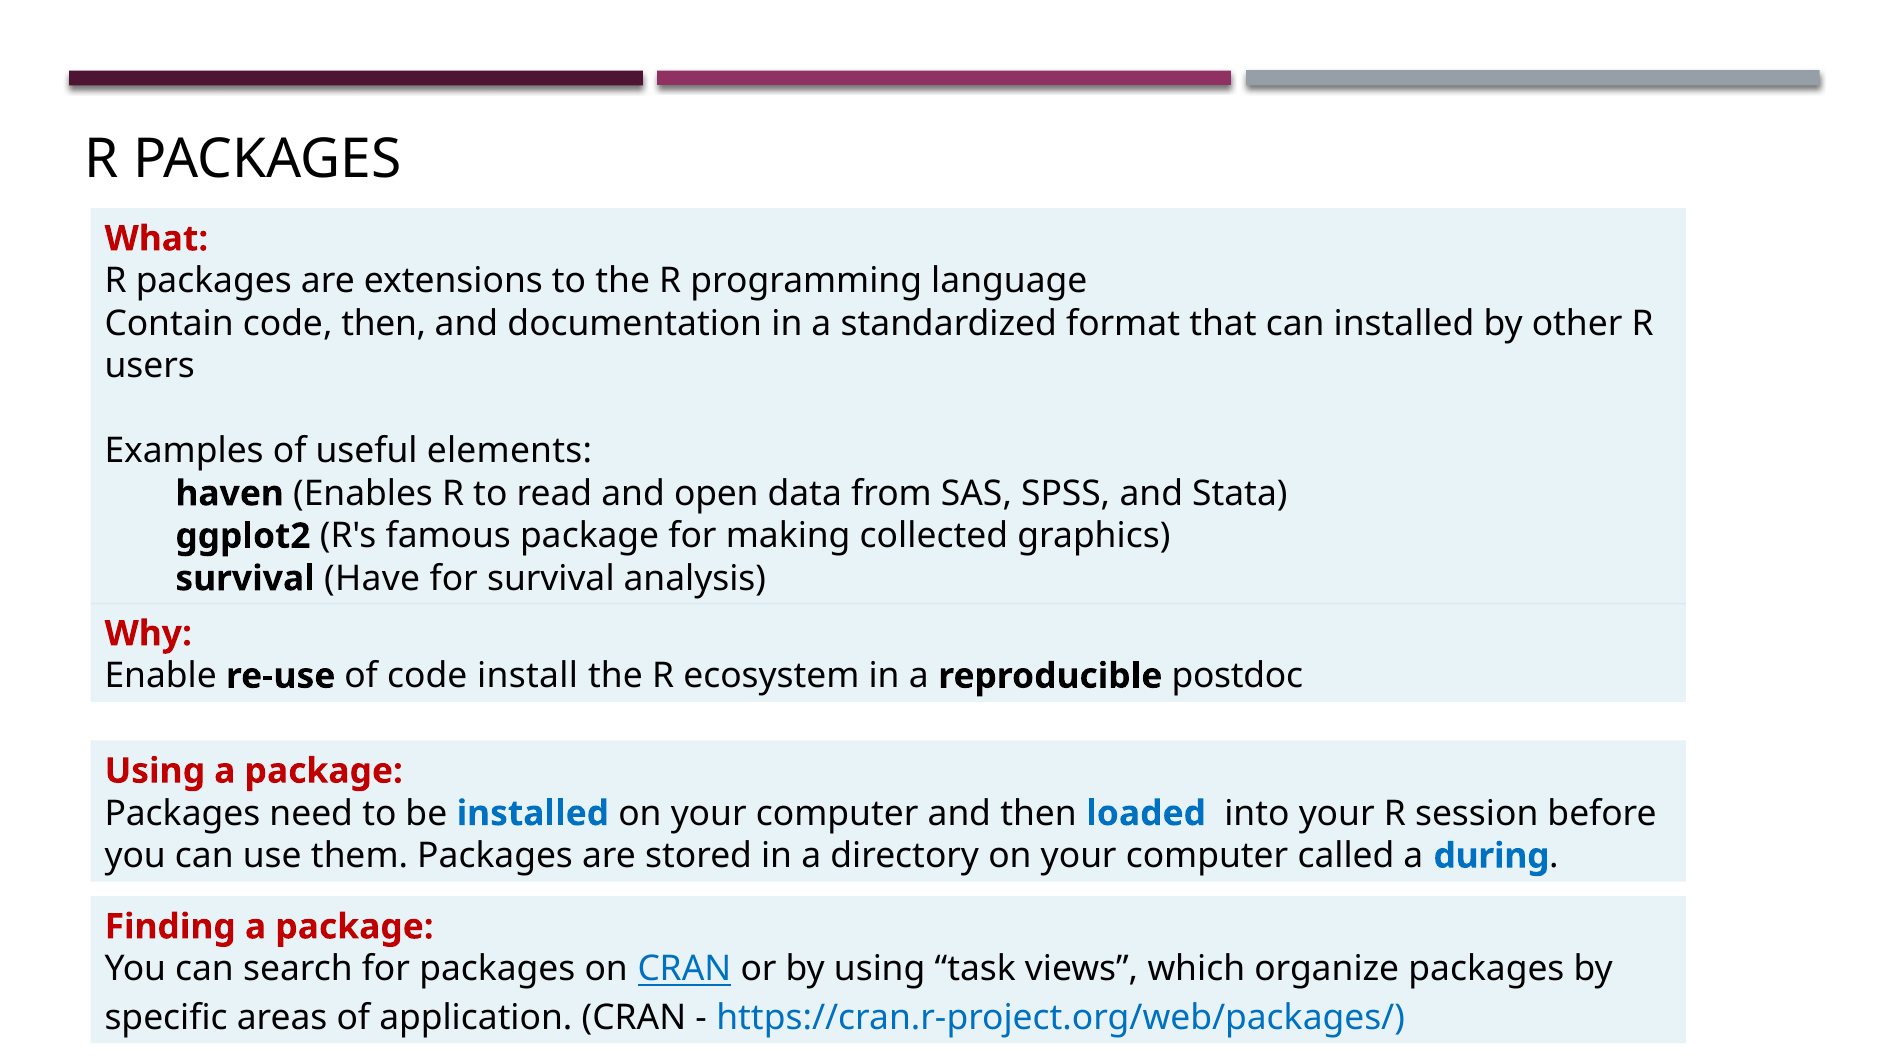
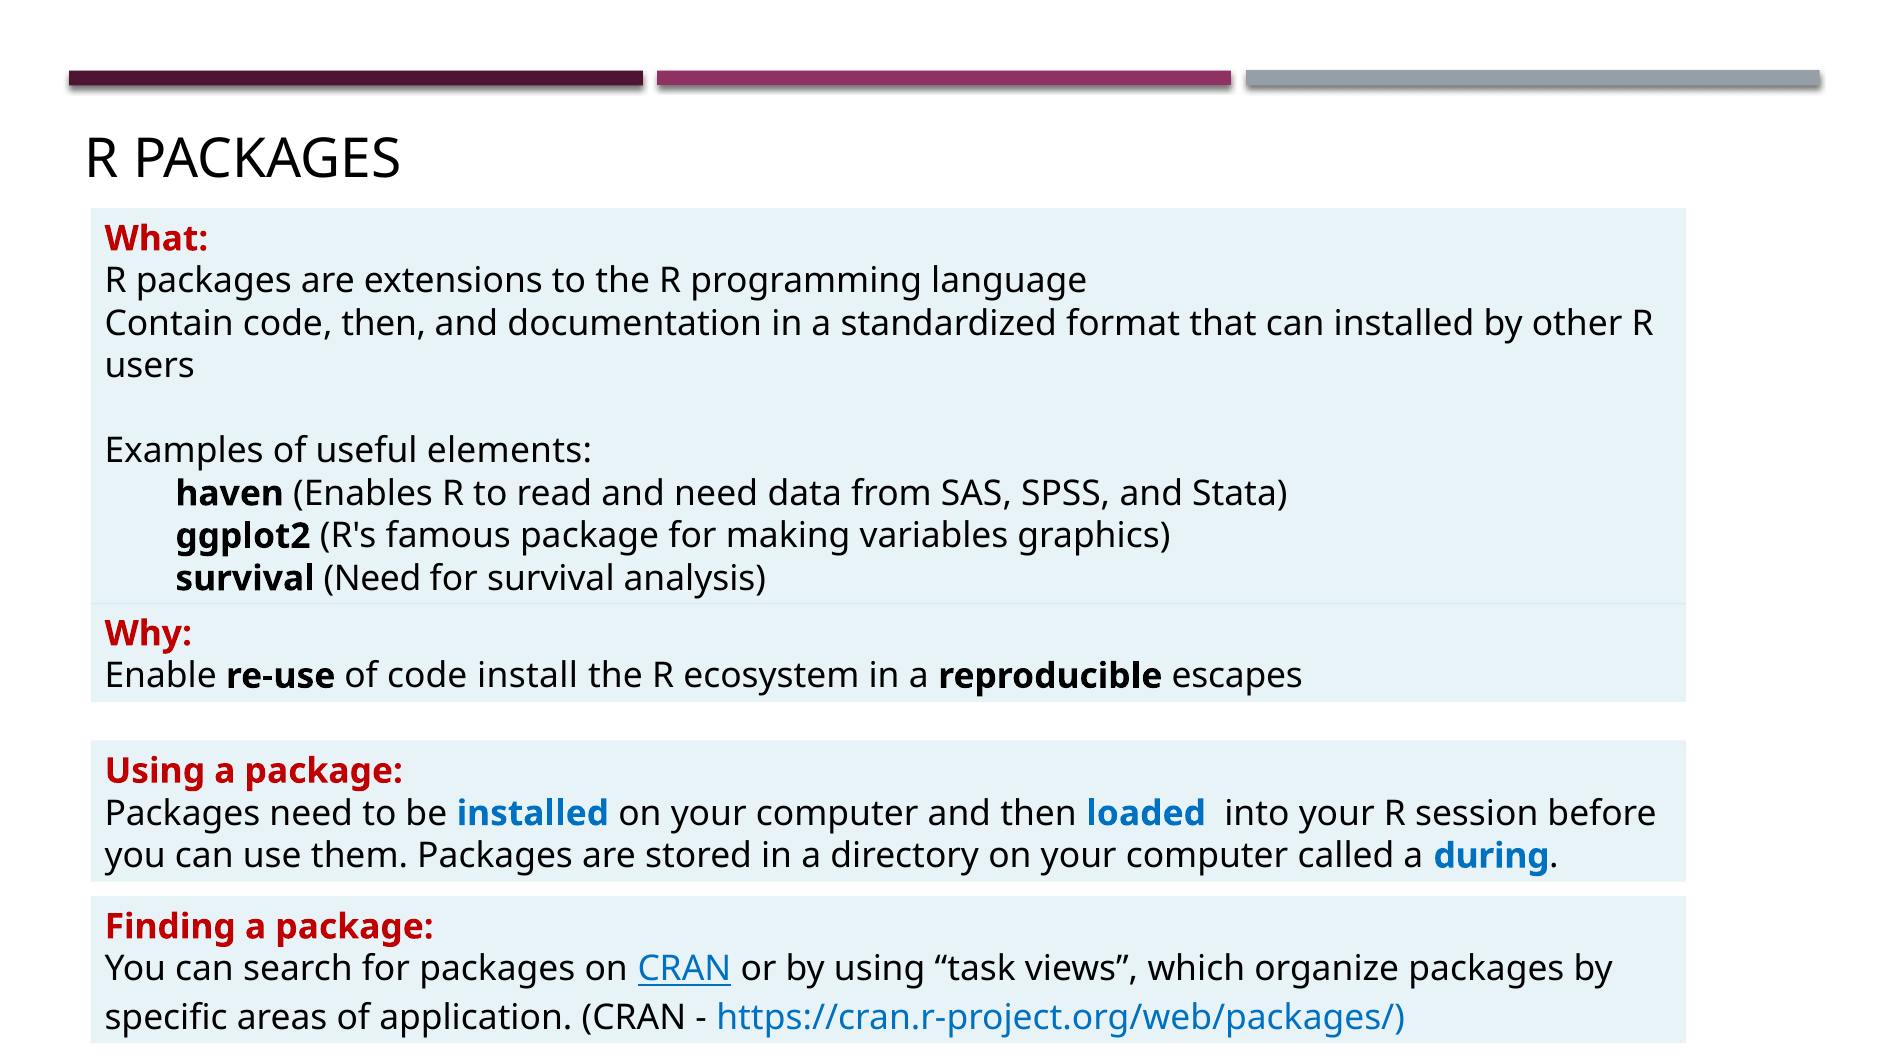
and open: open -> need (716, 494)
collected: collected -> variables (934, 536)
Have: Have -> Need (372, 579)
postdoc: postdoc -> escapes (1237, 676)
